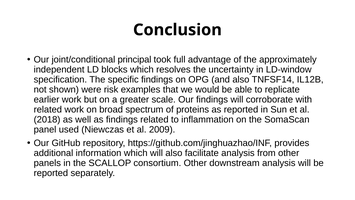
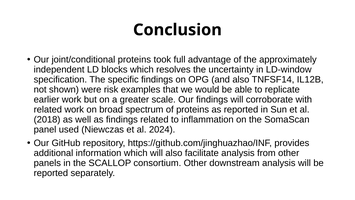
joint/conditional principal: principal -> proteins (134, 59)
2009: 2009 -> 2024 (162, 129)
